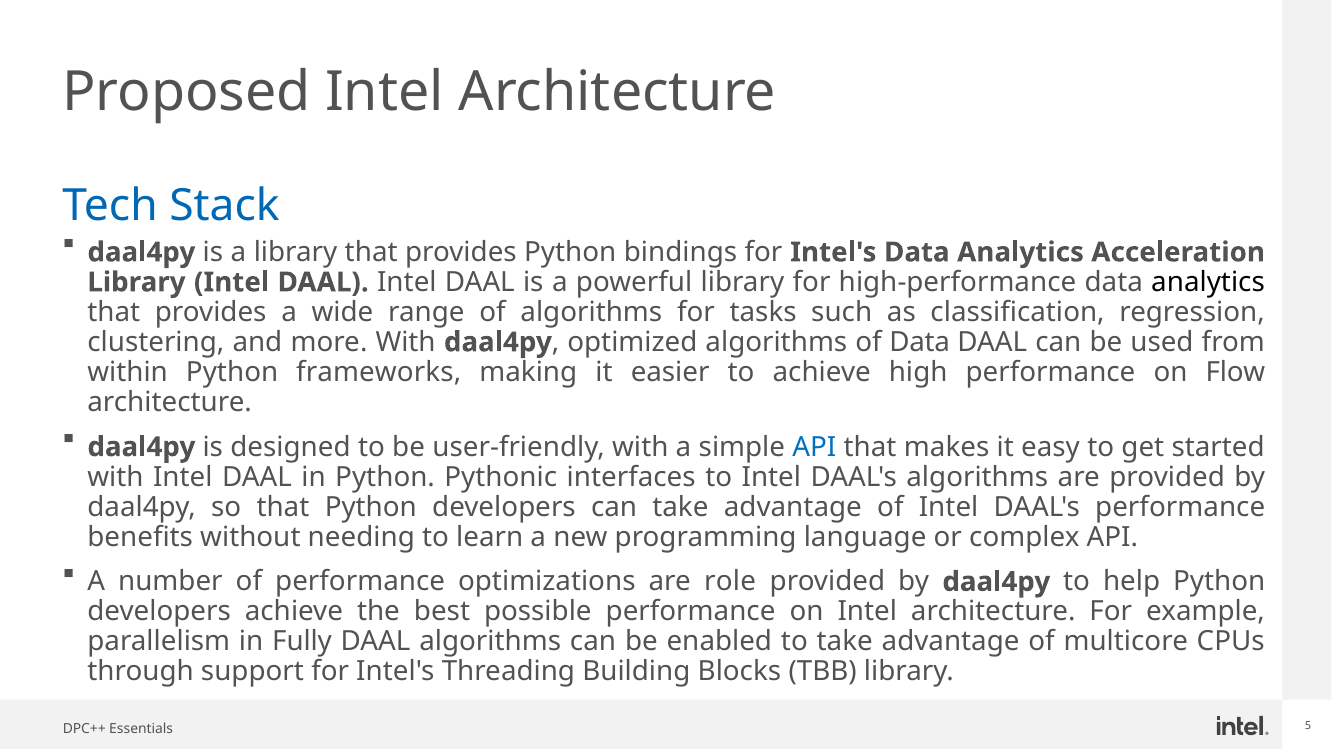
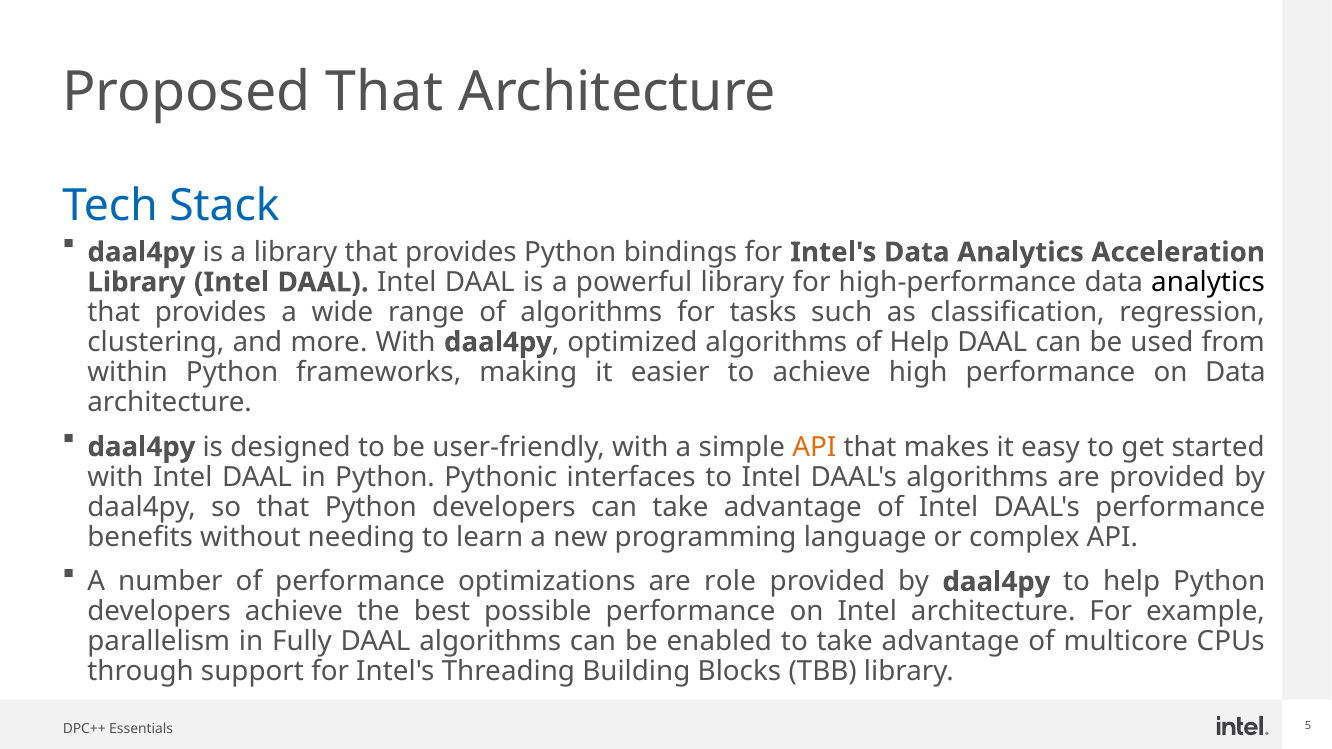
Proposed Intel: Intel -> That (384, 92)
of Data: Data -> Help (920, 342)
on Flow: Flow -> Data (1235, 372)
API colour: blue -> orange (814, 447)
